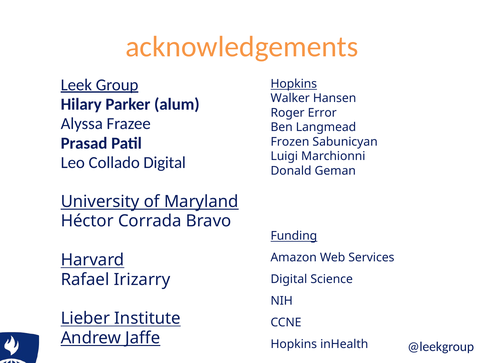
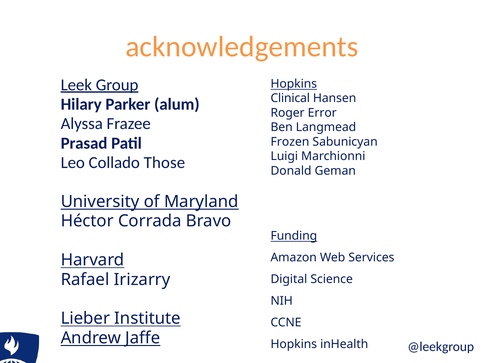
Walker: Walker -> Clinical (290, 98)
Collado Digital: Digital -> Those (164, 163)
